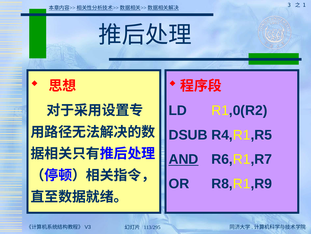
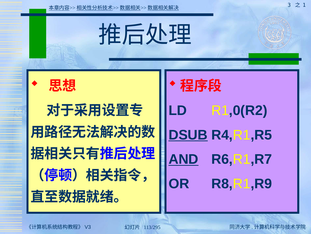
DSUB underline: none -> present (188, 135)
